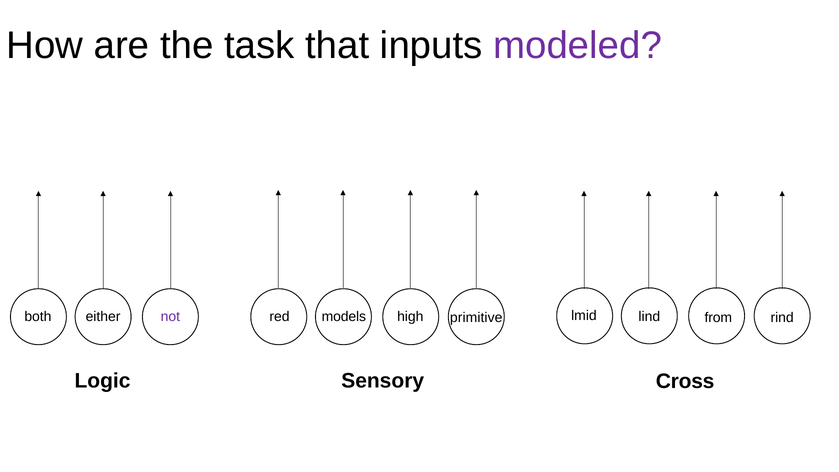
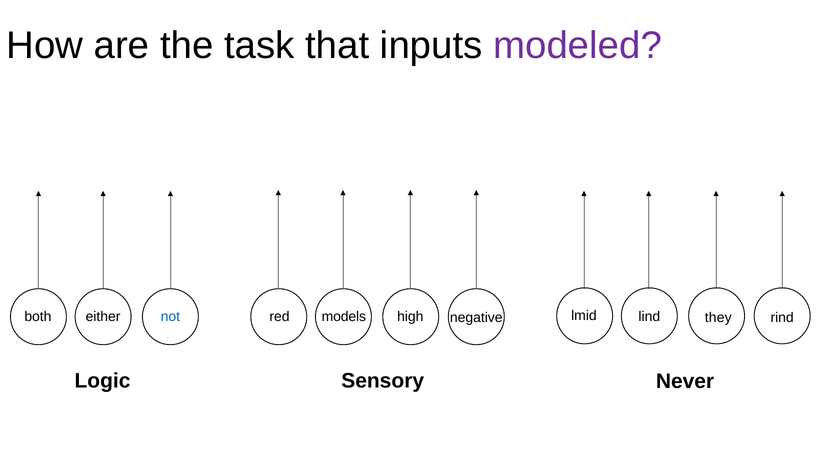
not colour: purple -> blue (170, 316)
primitive: primitive -> negative (476, 317)
from: from -> they (718, 317)
Cross: Cross -> Never (685, 381)
